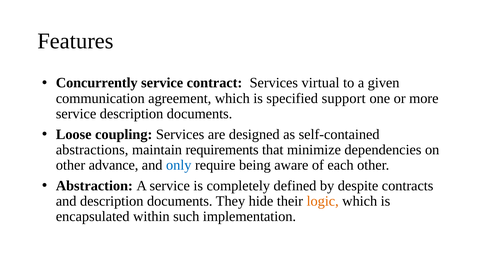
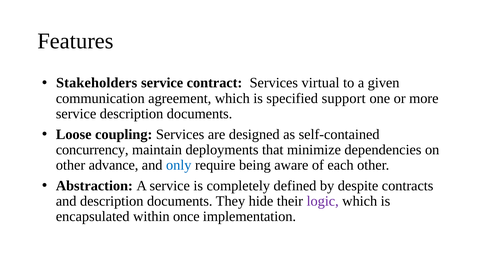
Concurrently: Concurrently -> Stakeholders (97, 83)
abstractions: abstractions -> concurrency (92, 150)
requirements: requirements -> deployments (222, 150)
logic colour: orange -> purple (323, 201)
such: such -> once (186, 217)
